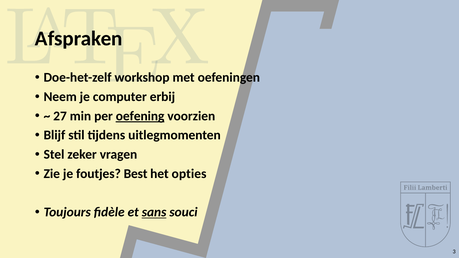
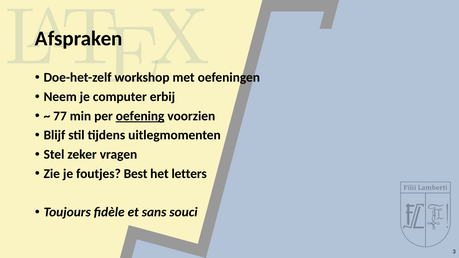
27: 27 -> 77 (60, 116)
opties: opties -> letters (189, 174)
sans underline: present -> none (154, 212)
